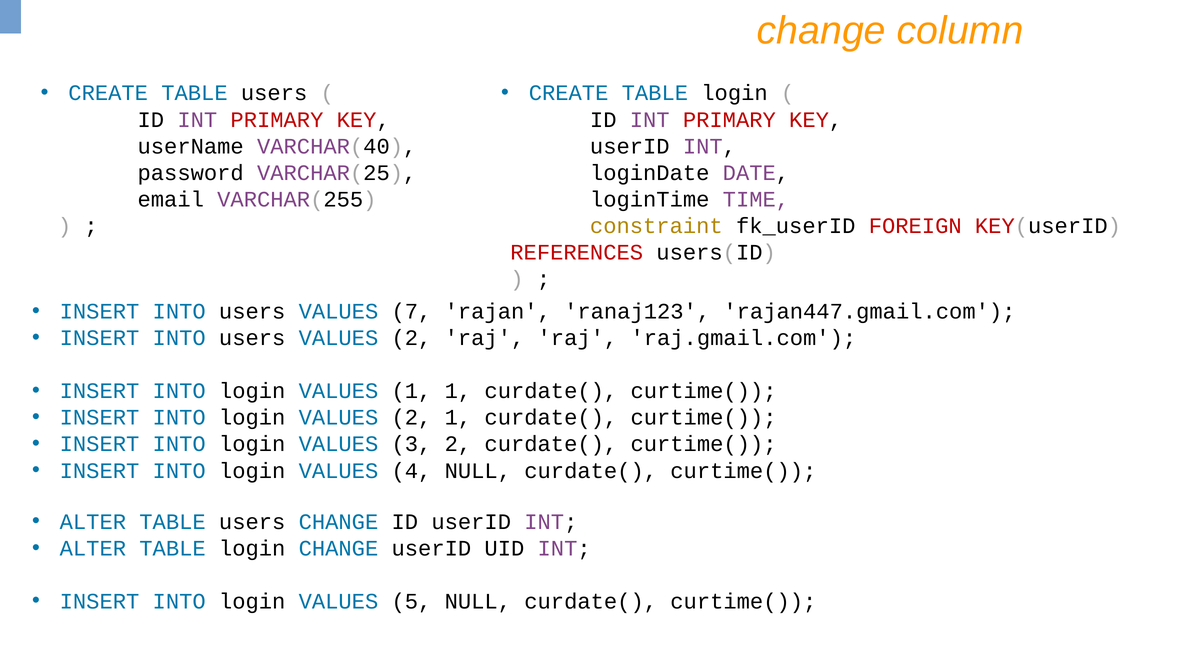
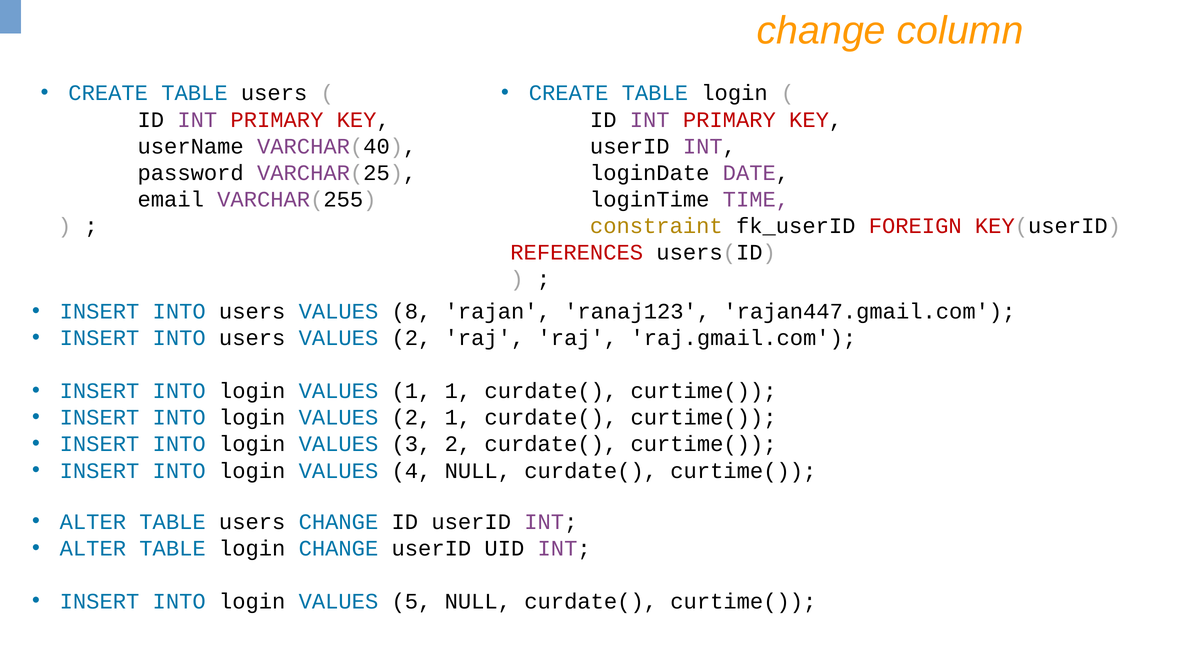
7: 7 -> 8 (411, 311)
